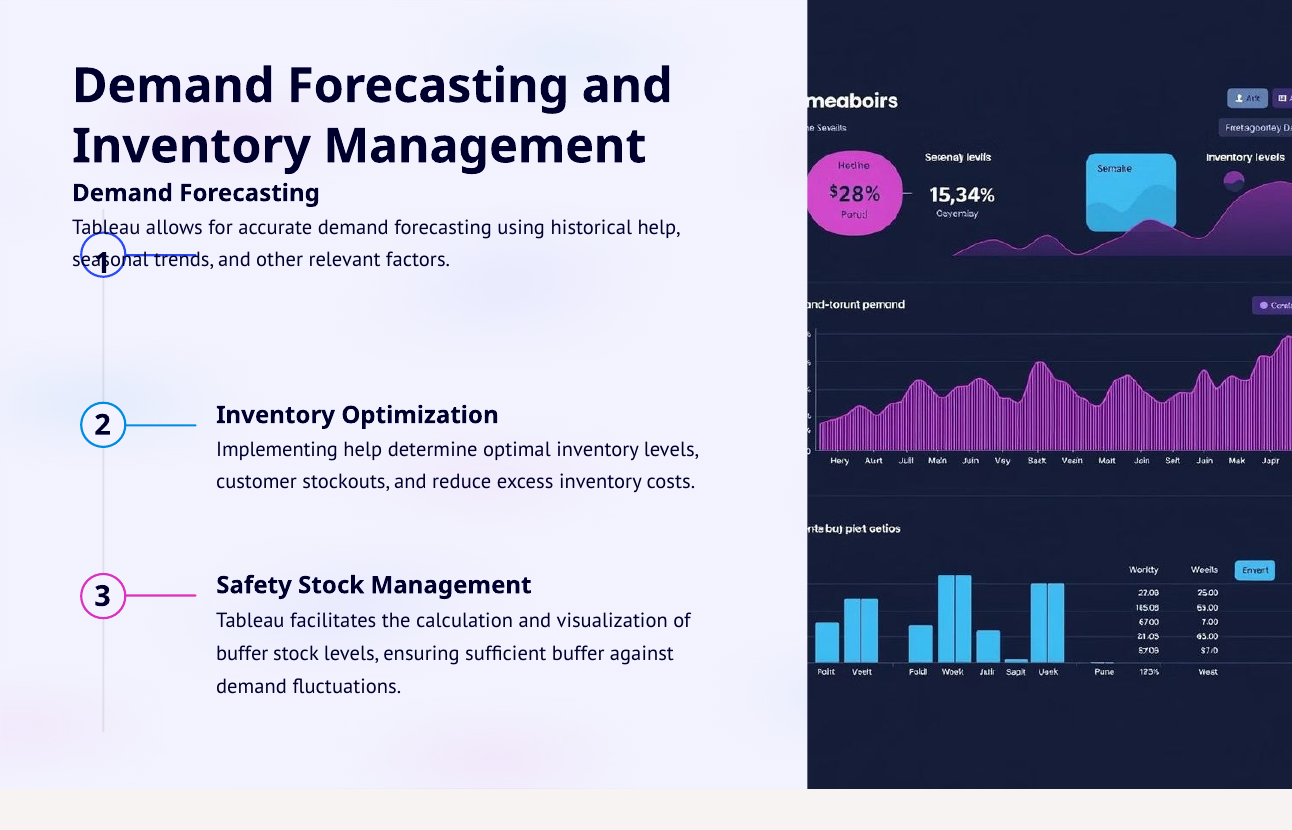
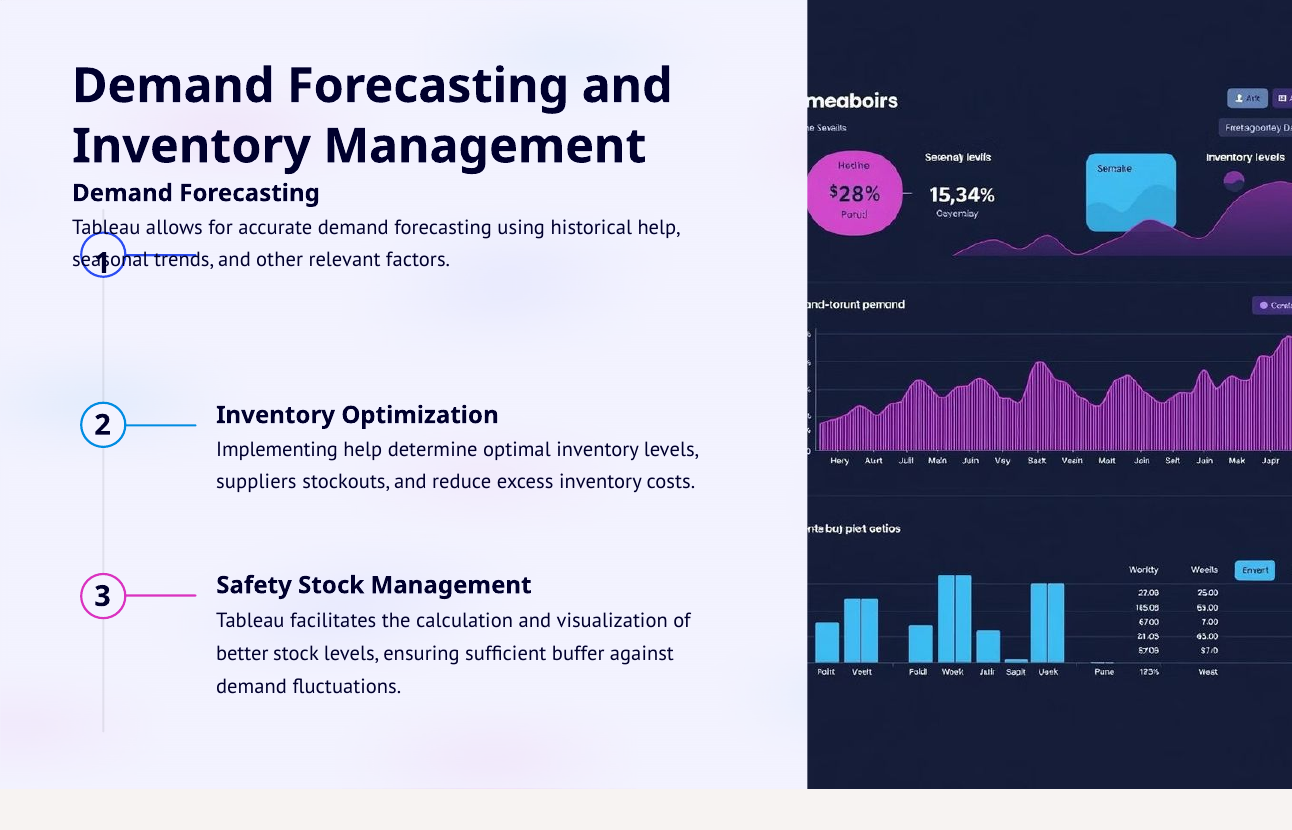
customer: customer -> suppliers (256, 482)
buffer: buffer -> better (242, 653)
